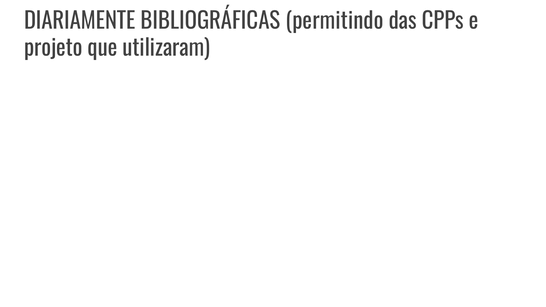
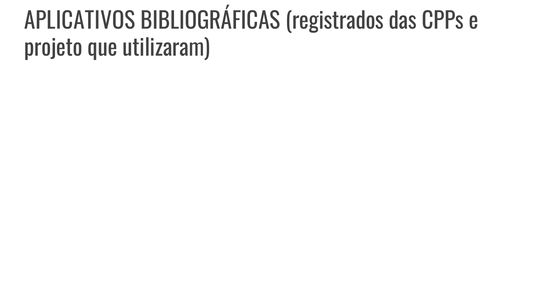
DIARIAMENTE: DIARIAMENTE -> APLICATIVOS (80, 21)
permitindo: permitindo -> registrados (335, 21)
